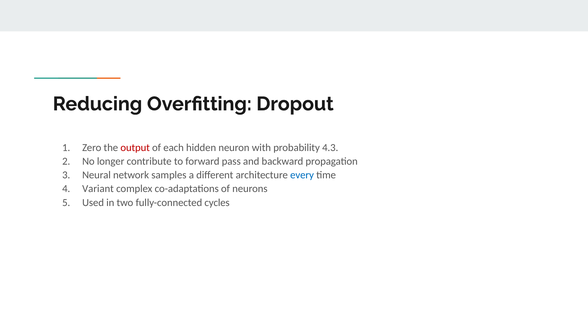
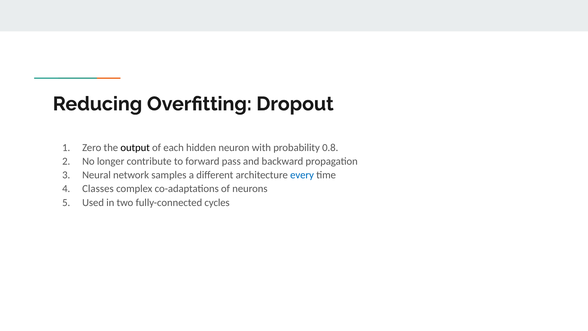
output colour: red -> black (135, 148)
4.3: 4.3 -> 0.8 (330, 148)
Variant: Variant -> Classes (98, 189)
